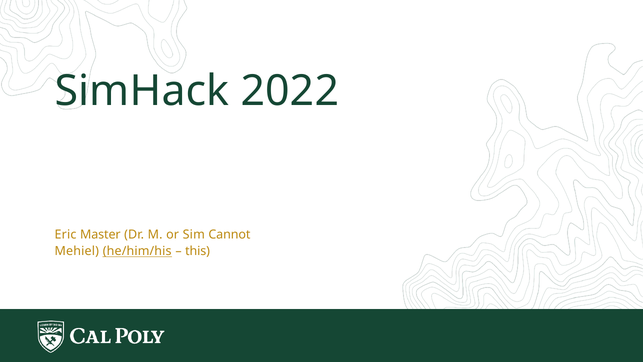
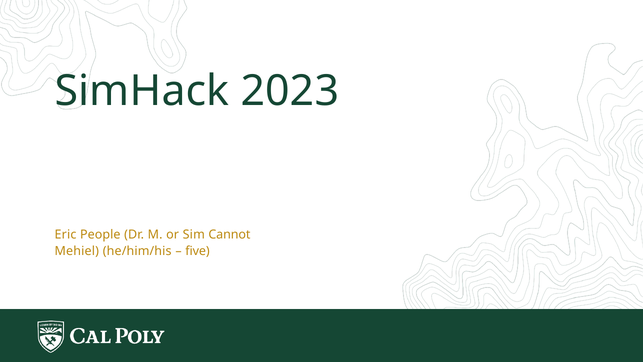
2022: 2022 -> 2023 (290, 91)
Master: Master -> People (100, 234)
he/him/his underline: present -> none (137, 251)
this: this -> five (198, 251)
